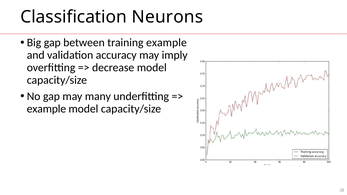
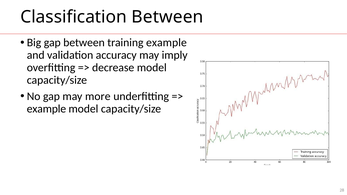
Classification Neurons: Neurons -> Between (167, 17)
many: many -> more (98, 96)
